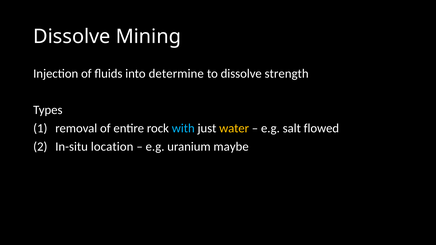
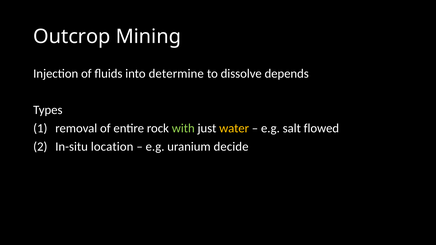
Dissolve: Dissolve -> Outcrop (72, 37)
strength: strength -> depends (287, 74)
with colour: light blue -> light green (183, 128)
maybe: maybe -> decide (231, 147)
